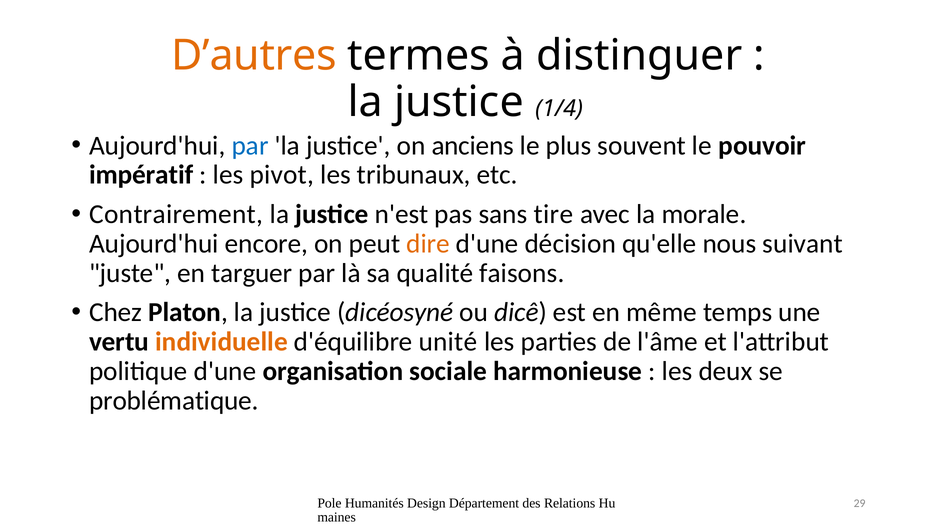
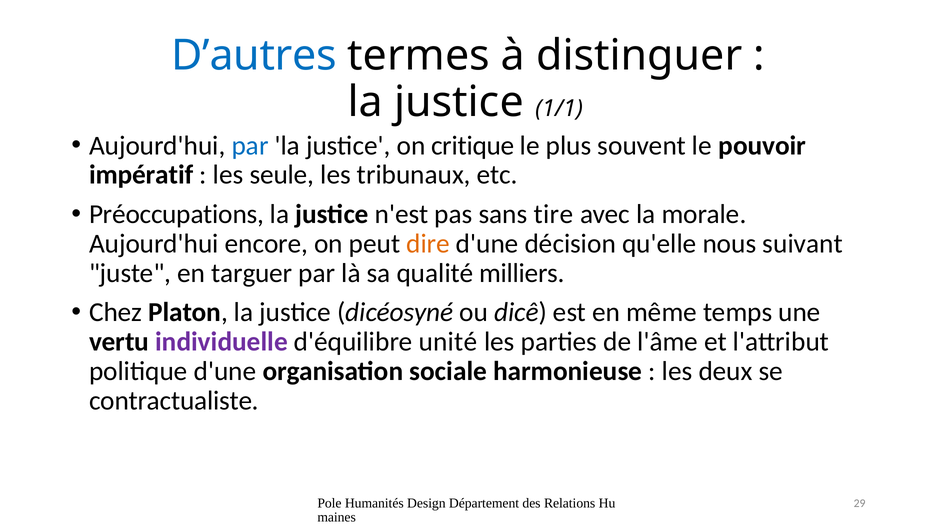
D’autres colour: orange -> blue (254, 56)
1/4: 1/4 -> 1/1 (559, 108)
anciens: anciens -> critique (473, 146)
pivot: pivot -> seule (282, 175)
Contrairement: Contrairement -> Préoccupations (176, 214)
faisons: faisons -> milliers (522, 273)
individuelle colour: orange -> purple (222, 342)
problématique: problématique -> contractualiste (174, 401)
